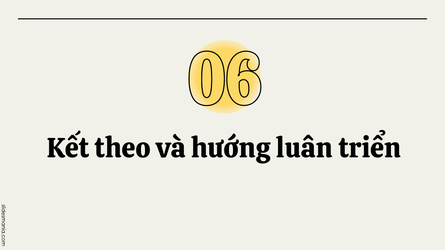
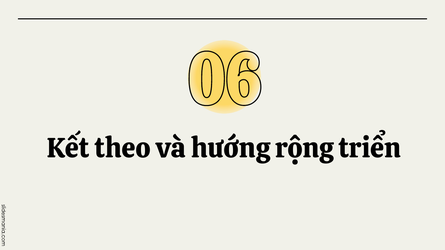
luân: luân -> rộng (305, 148)
